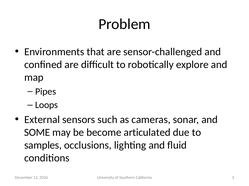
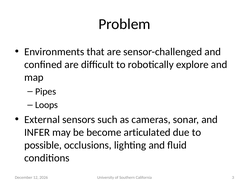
SOME: SOME -> INFER (37, 133)
samples: samples -> possible (43, 146)
